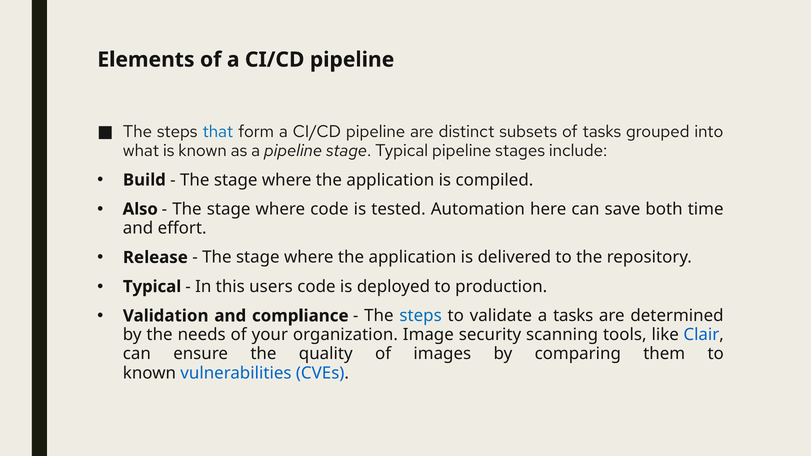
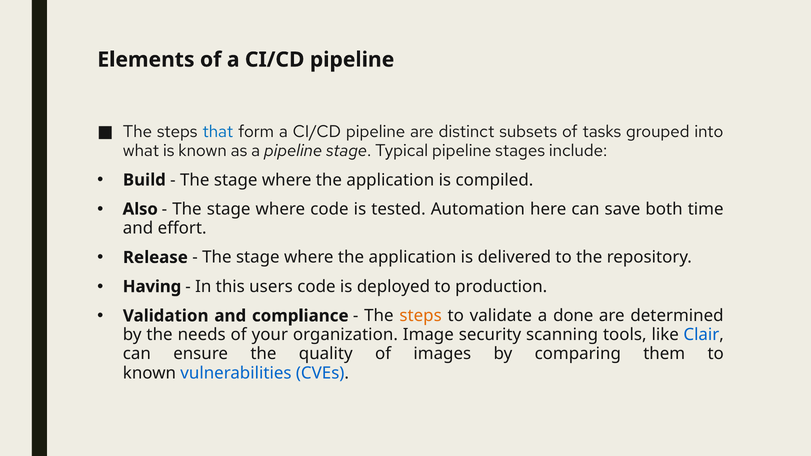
Typical: Typical -> Having (152, 287)
steps colour: blue -> orange (421, 316)
a tasks: tasks -> done (573, 316)
